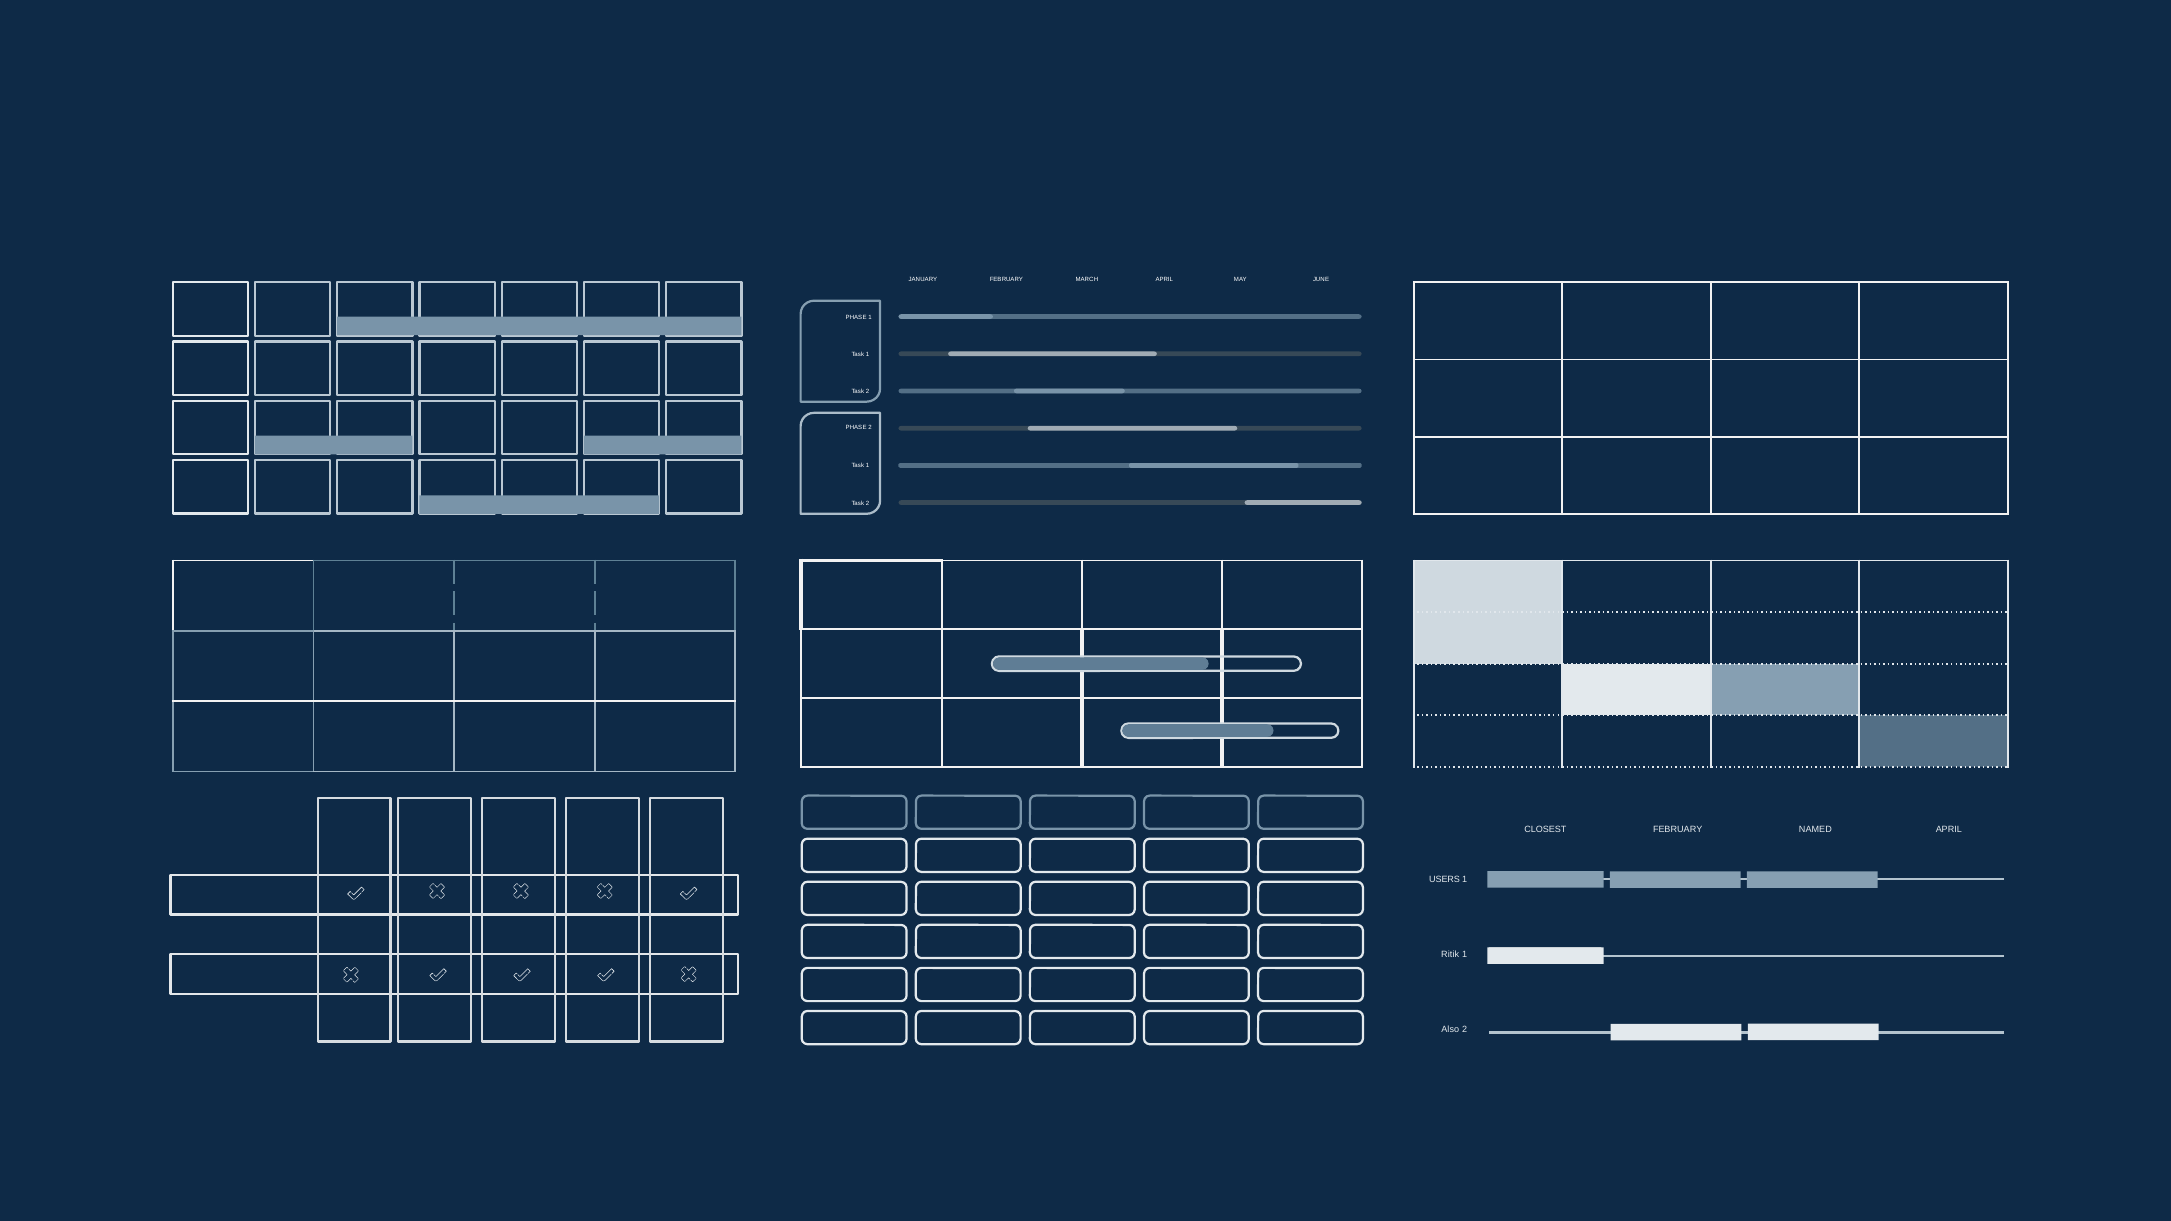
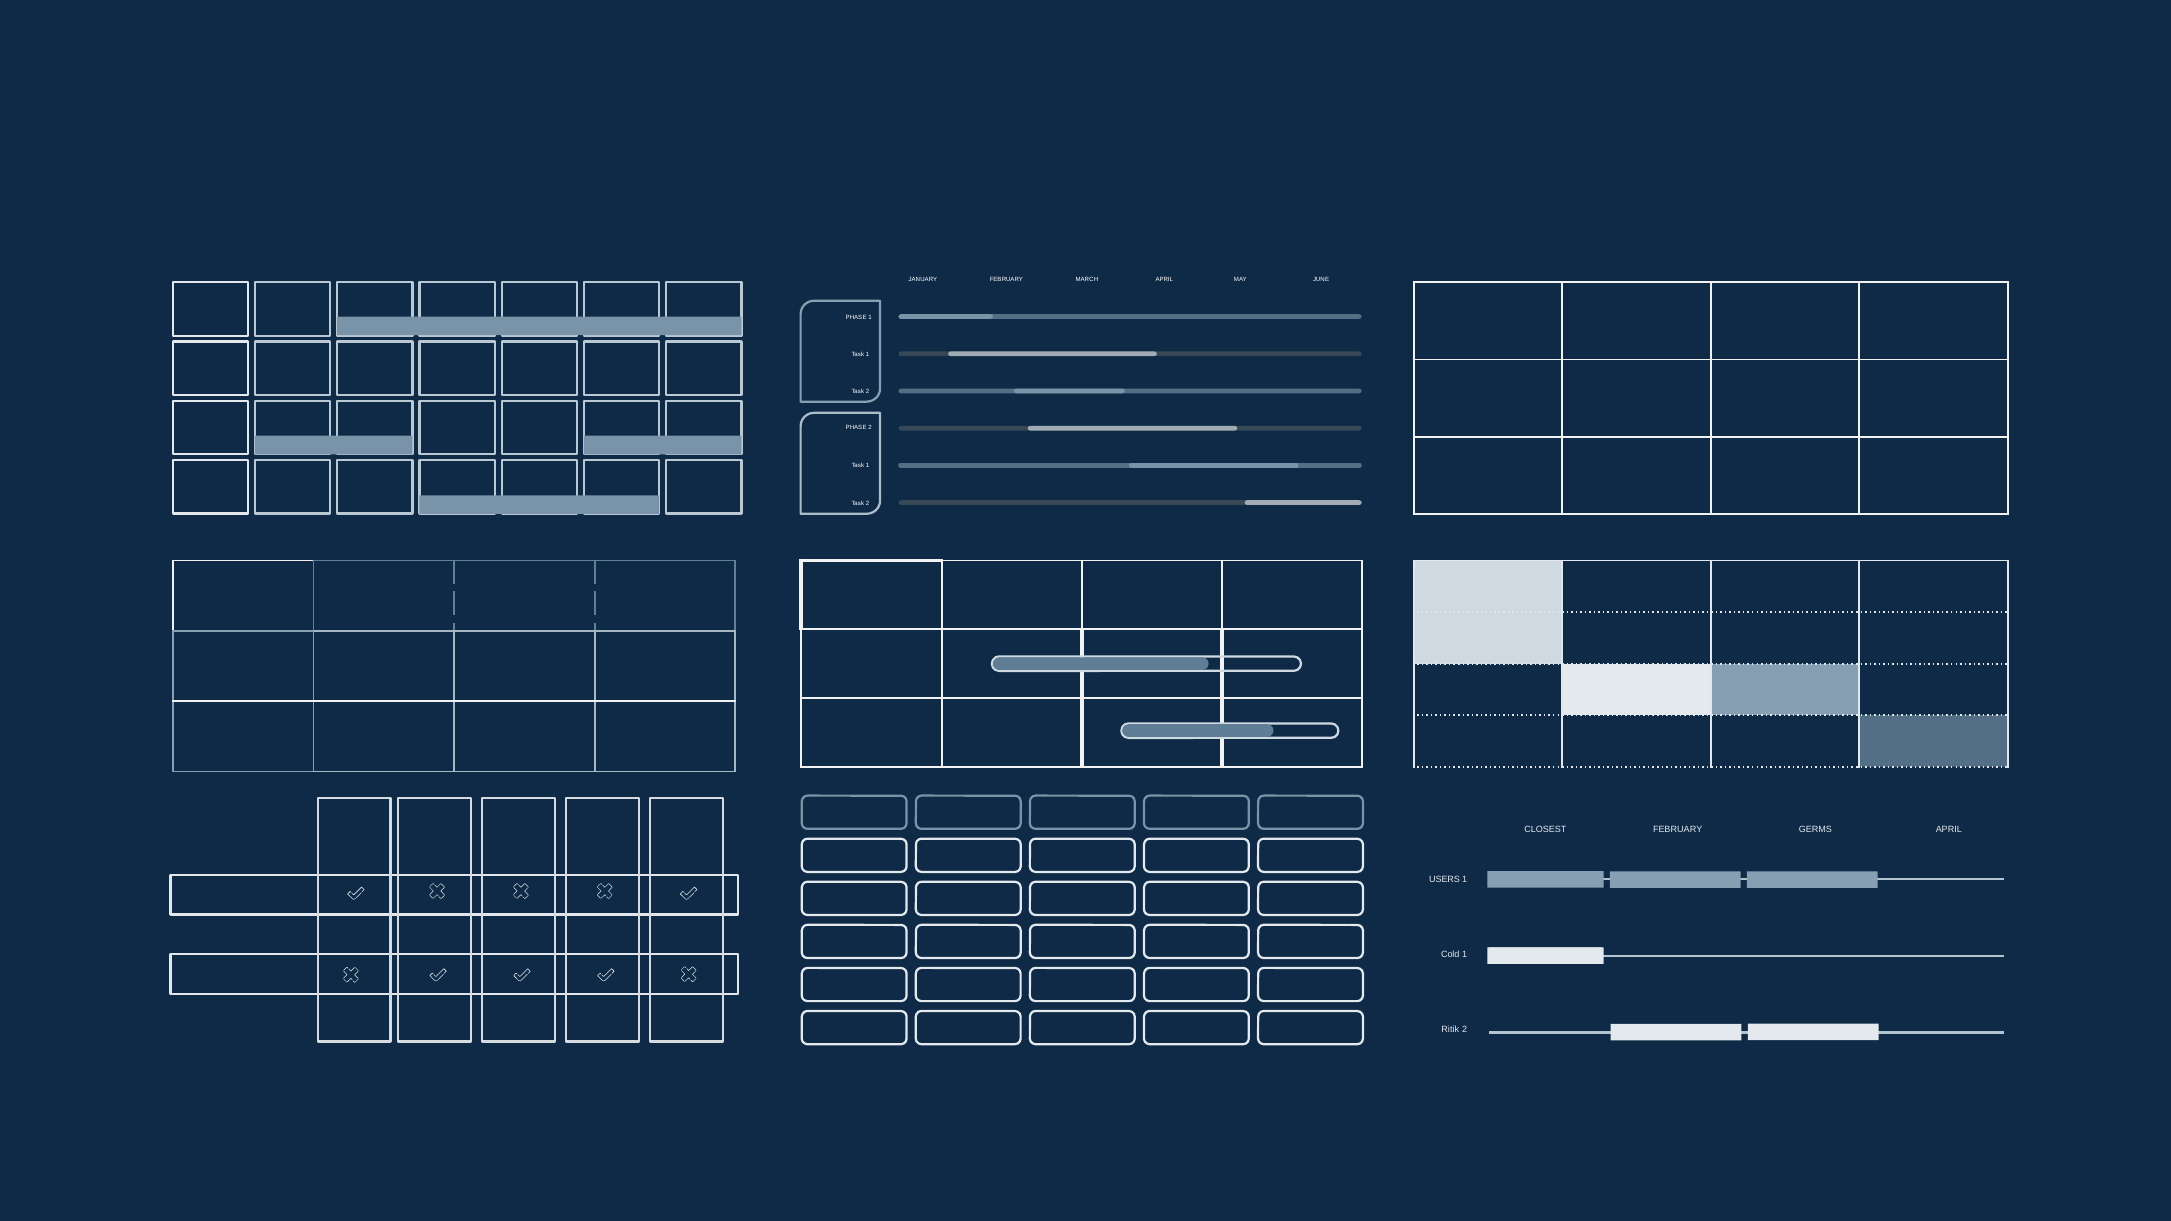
NAMED: NAMED -> GERMS (1815, 830)
Ritik: Ritik -> Cold (1450, 955)
Also: Also -> Ritik (1450, 1030)
